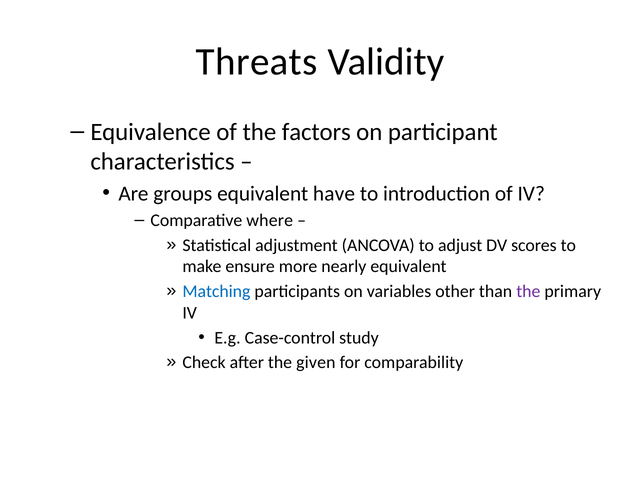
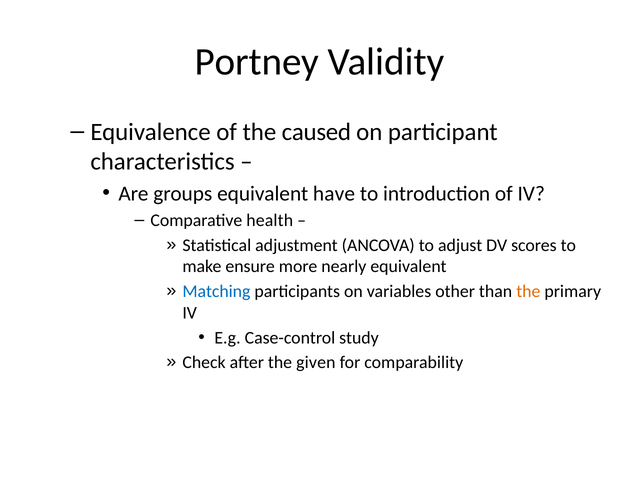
Threats: Threats -> Portney (257, 62)
factors: factors -> caused (316, 132)
where: where -> health (270, 220)
the colour: purple -> orange (528, 291)
